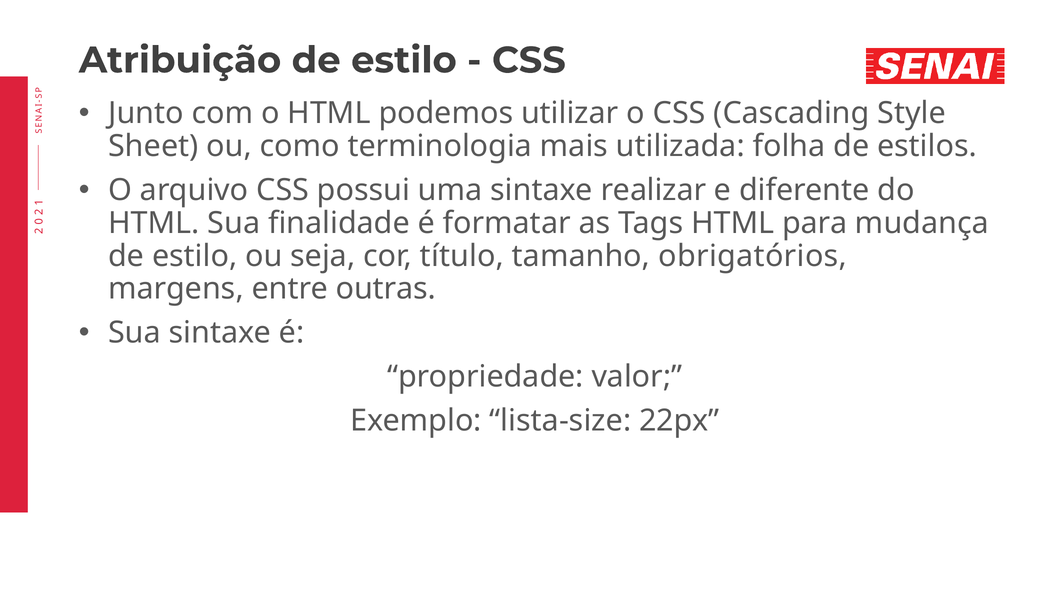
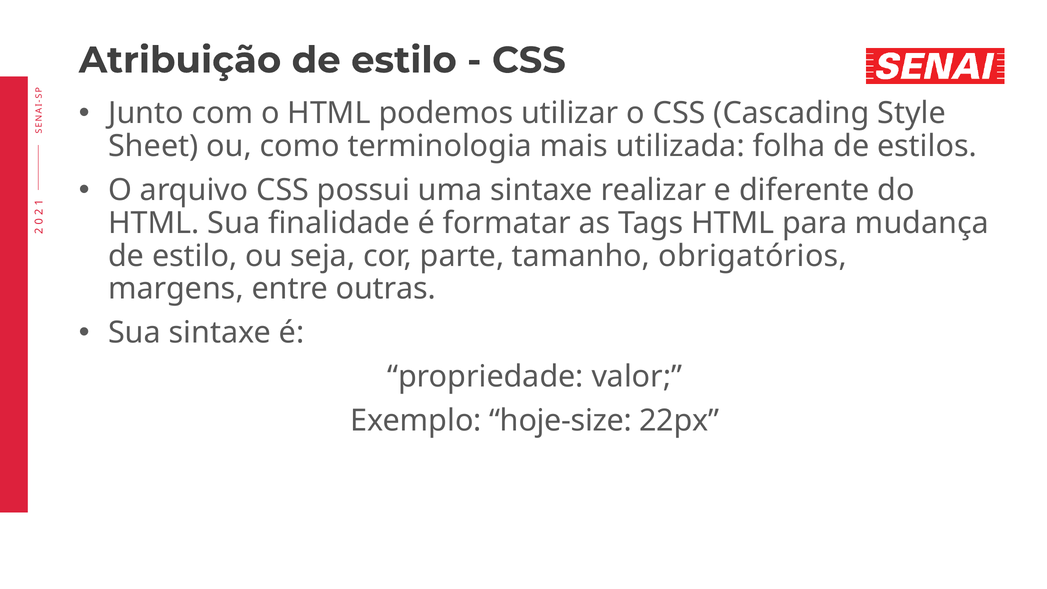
título: título -> parte (462, 256)
lista-size: lista-size -> hoje-size (561, 420)
